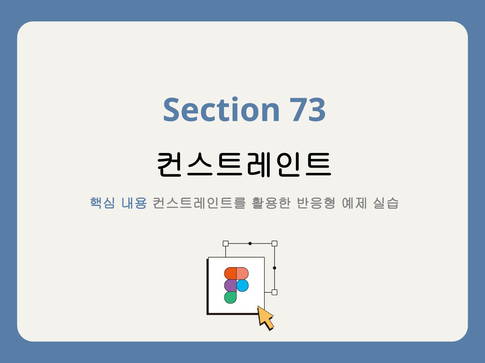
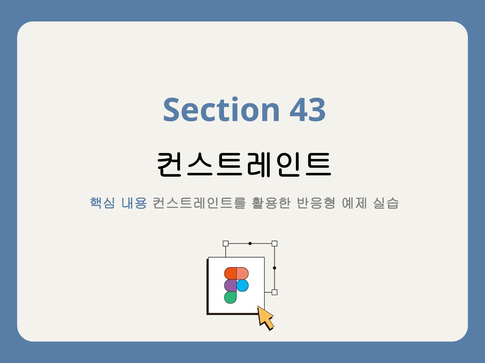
73: 73 -> 43 (308, 111)
